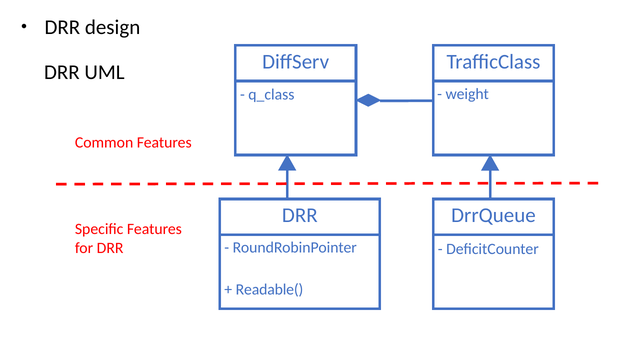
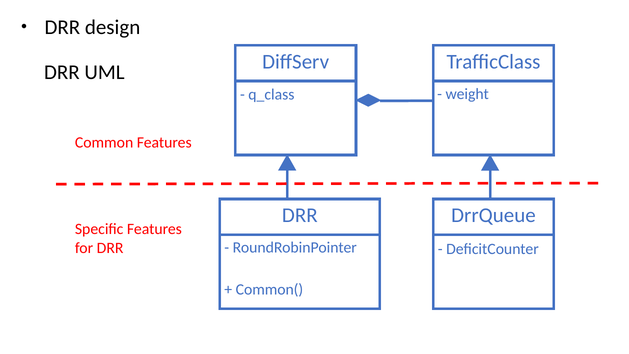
Readable(: Readable( -> Common( (269, 289)
